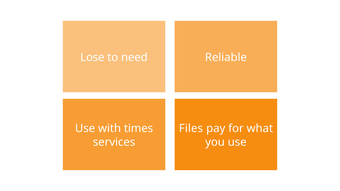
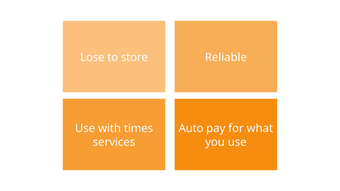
need: need -> store (134, 57)
Files: Files -> Auto (191, 129)
